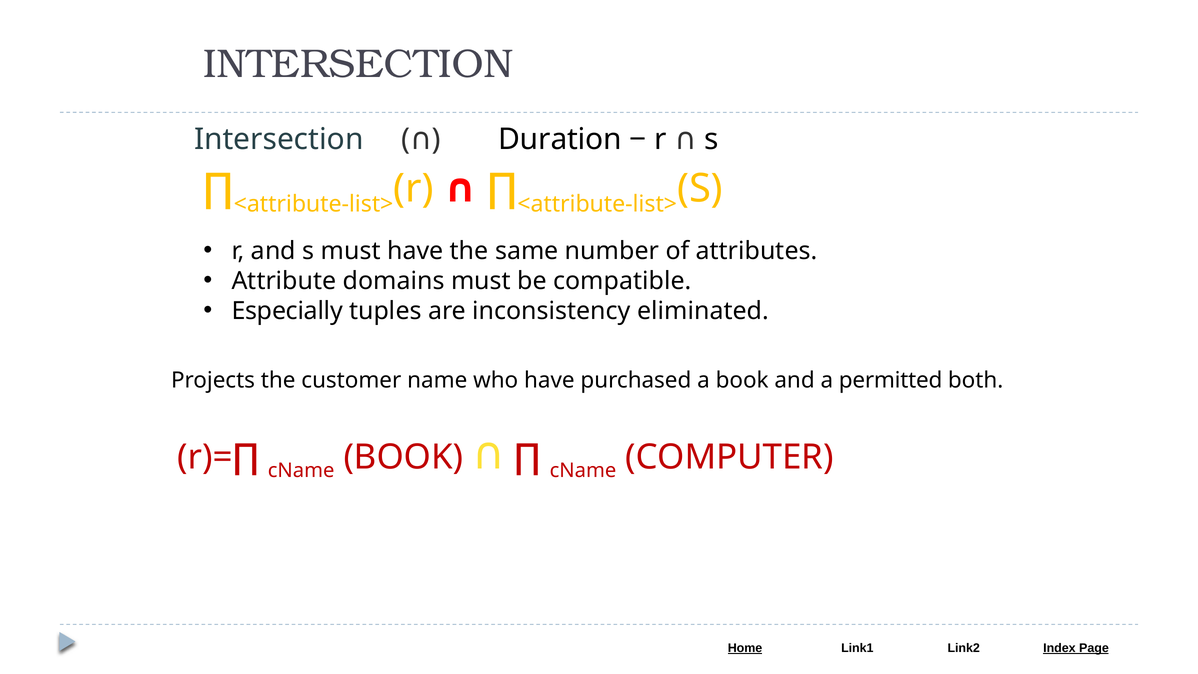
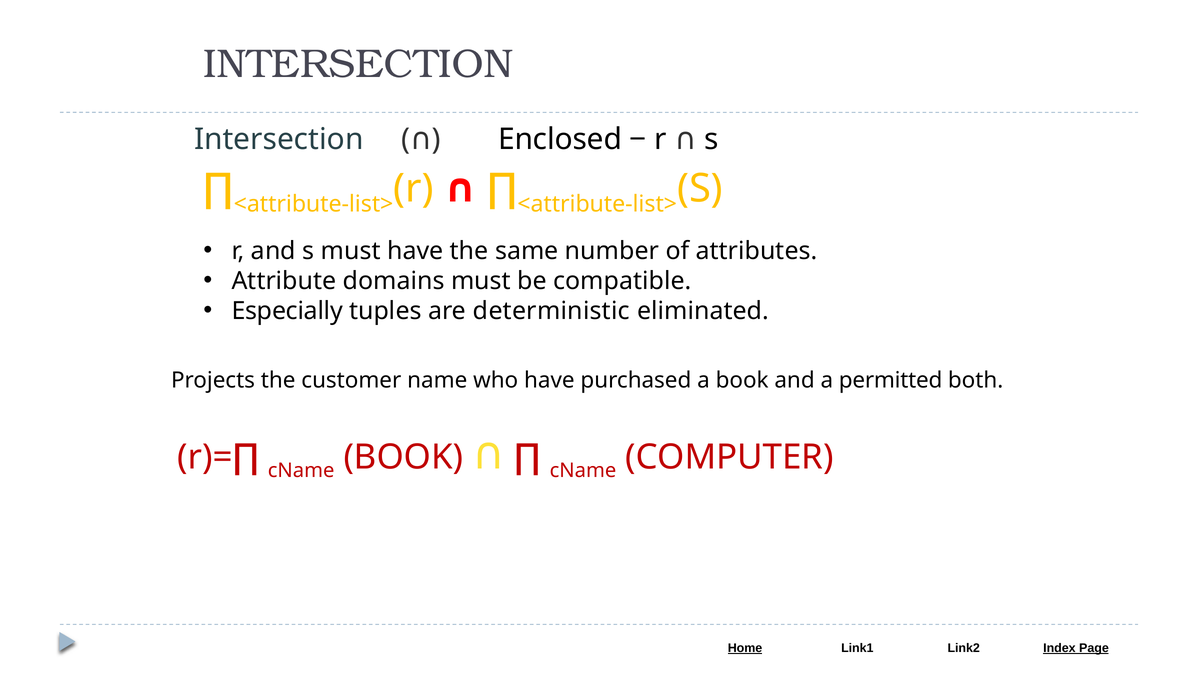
Duration: Duration -> Enclosed (560, 139)
inconsistency: inconsistency -> deterministic (551, 311)
